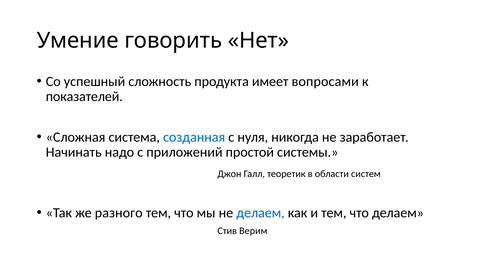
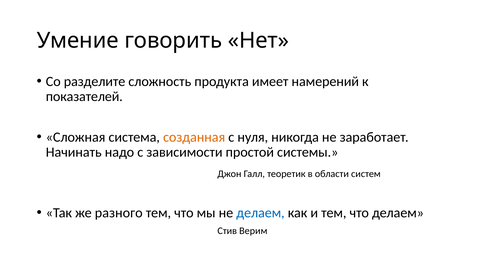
успешный: успешный -> разделите (95, 81)
вопросами: вопросами -> намерений (325, 81)
созданная colour: blue -> orange (194, 137)
приложений: приложений -> зависимости (184, 152)
